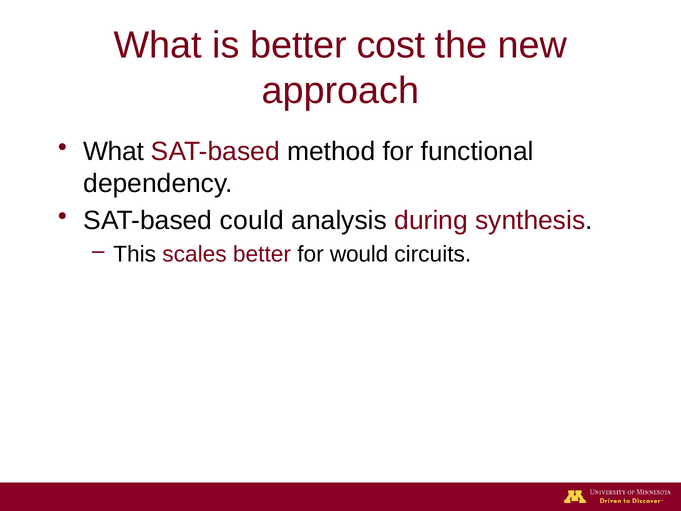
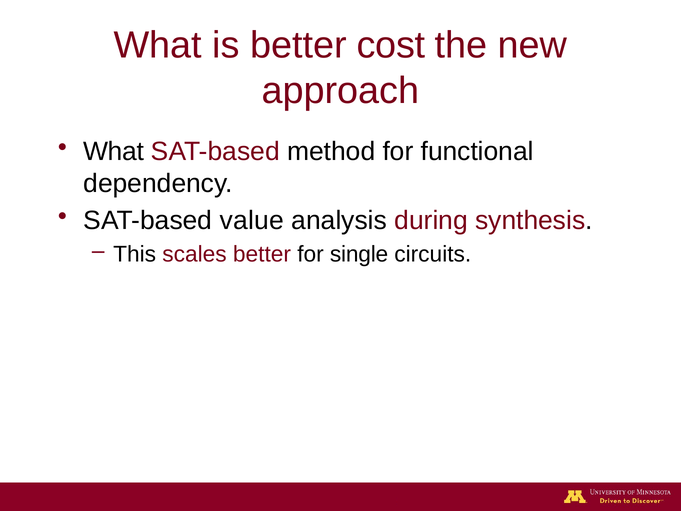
could: could -> value (252, 221)
would: would -> single (359, 254)
